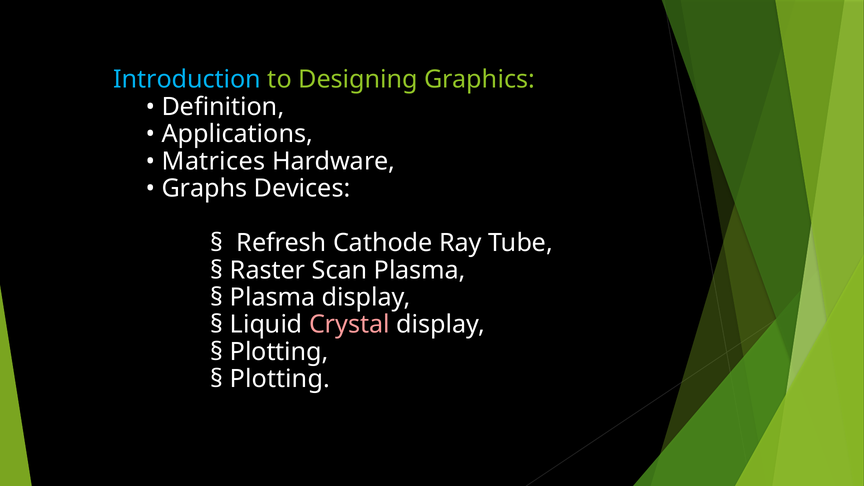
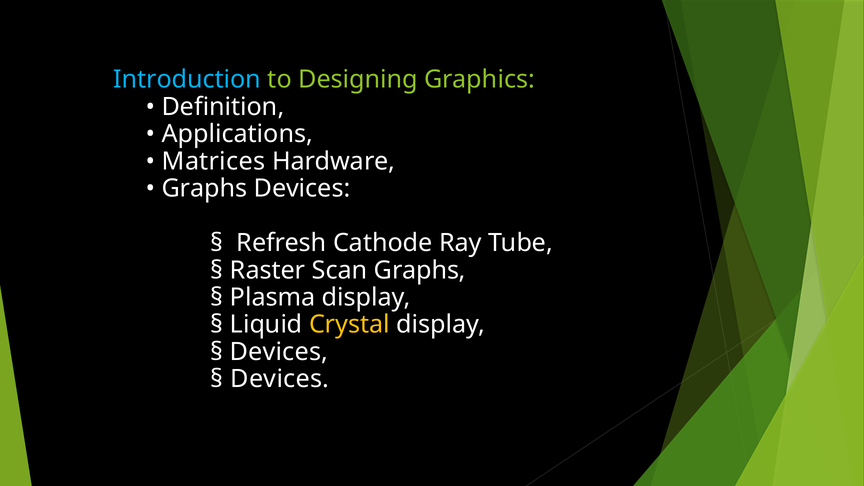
Scan Plasma: Plasma -> Graphs (420, 270)
Crystal colour: pink -> yellow (349, 325)
Plotting: Plotting -> Devices (279, 352)
Plotting: Plotting -> Devices (280, 379)
